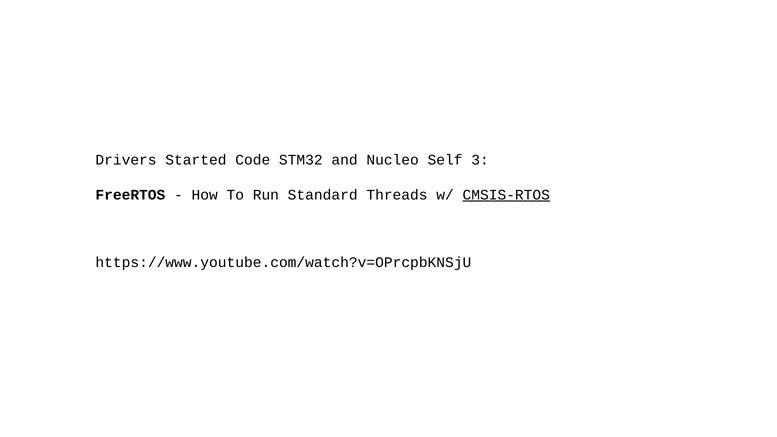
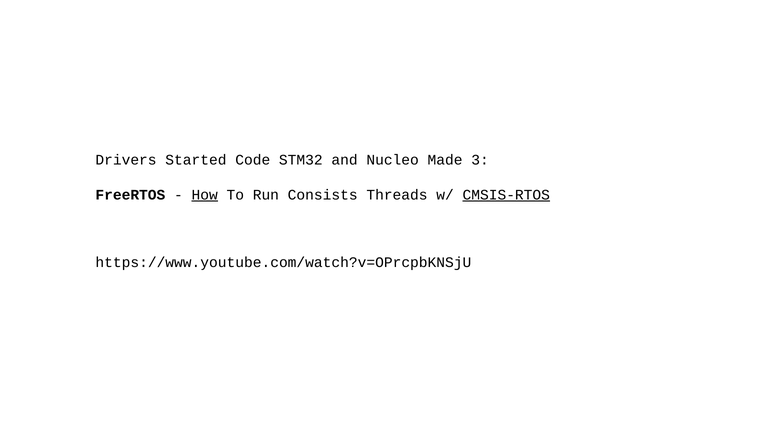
Self: Self -> Made (445, 160)
How underline: none -> present (205, 195)
Standard: Standard -> Consists (323, 195)
